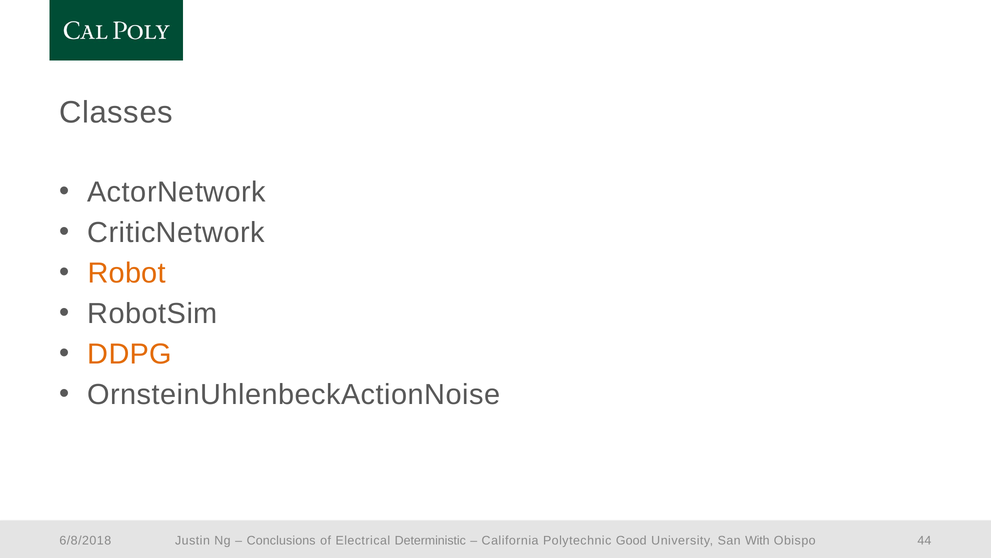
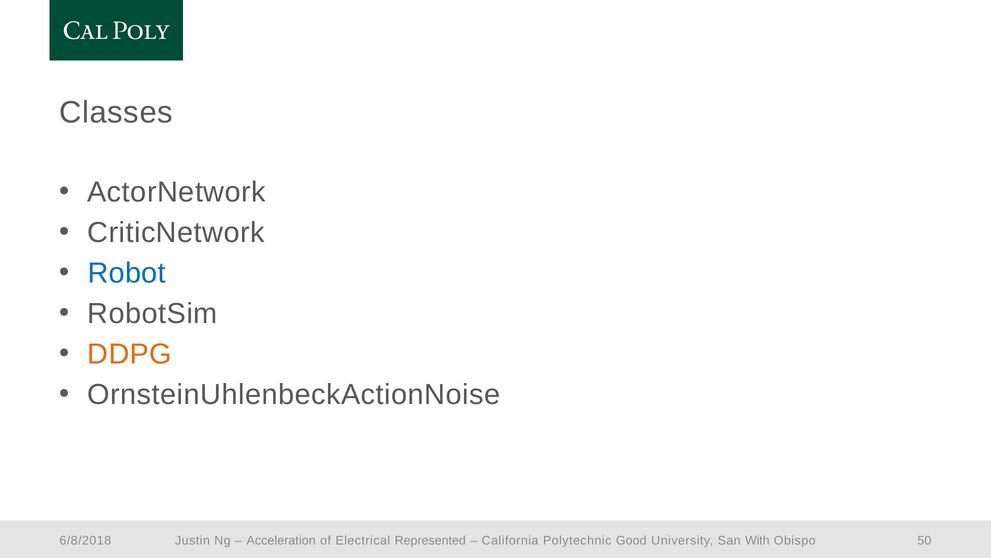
Robot colour: orange -> blue (127, 273)
Conclusions: Conclusions -> Acceleration (281, 540)
Deterministic: Deterministic -> Represented (430, 540)
44: 44 -> 50 (924, 540)
